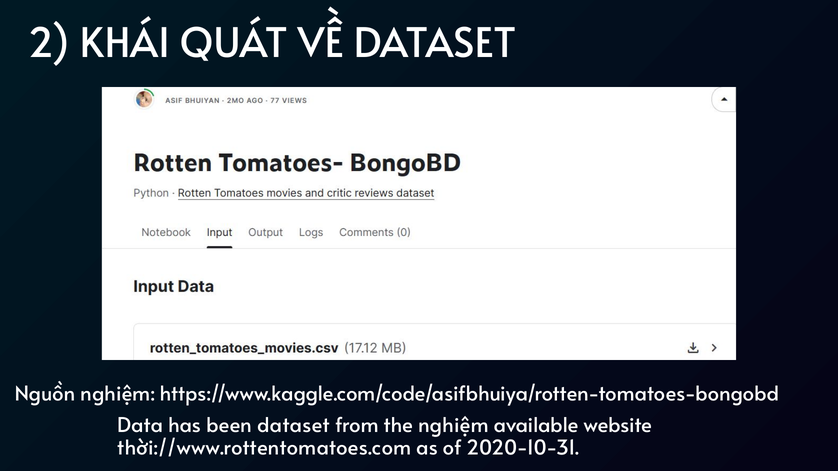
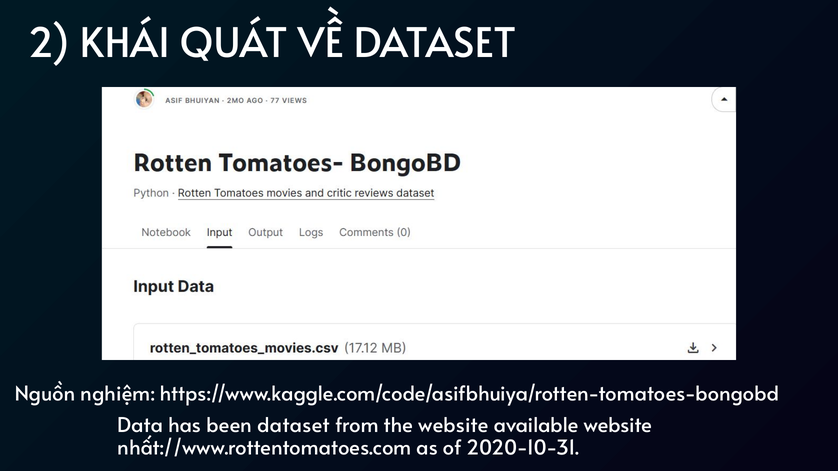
the nghiệm: nghiệm -> website (453, 426)
thời://www.rottentomatoes.com: thời://www.rottentomatoes.com -> nhất://www.rottentomatoes.com (265, 448)
